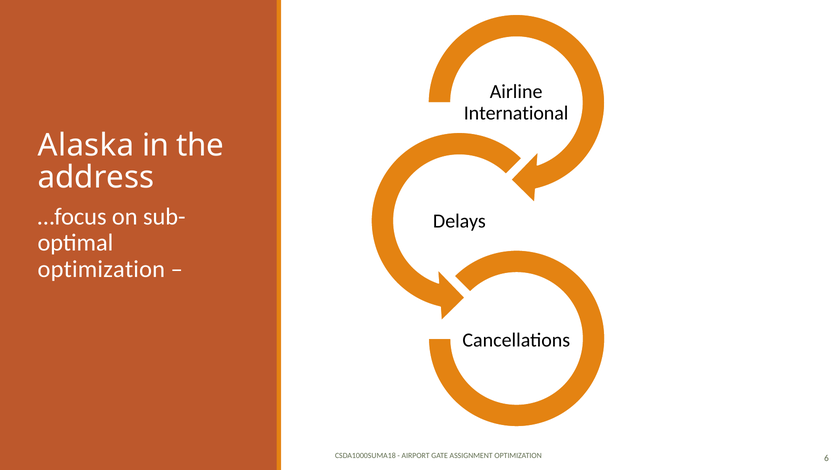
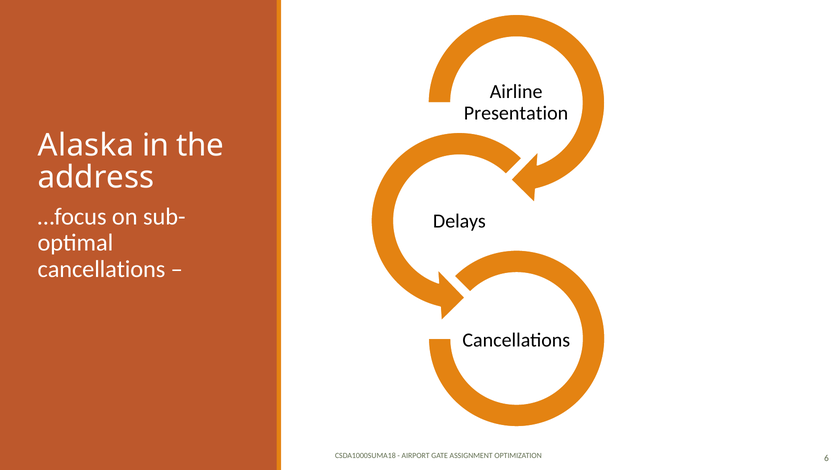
International: International -> Presentation (516, 113)
optimization: optimization -> cancellations (101, 269)
